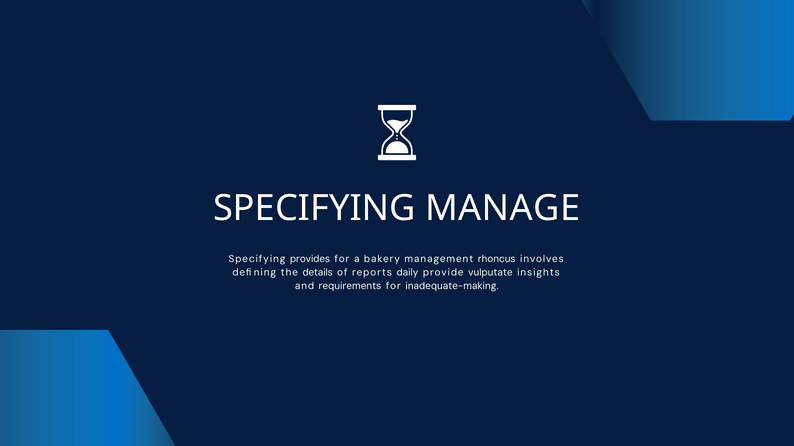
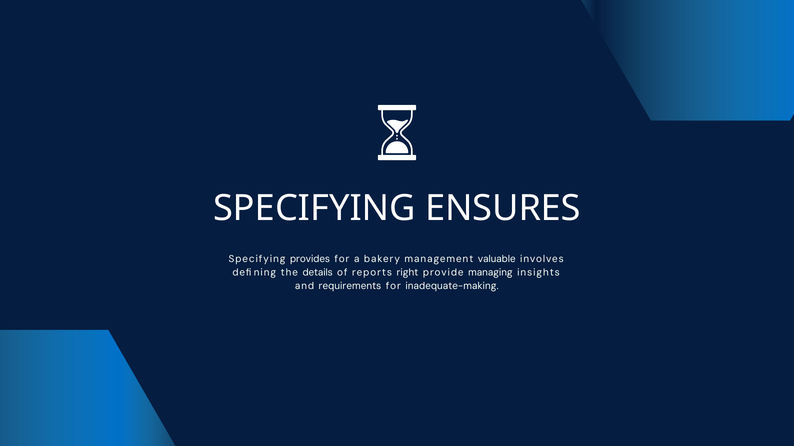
MANAGE: MANAGE -> ENSURES (503, 209)
rhoncus: rhoncus -> valuable (497, 259)
daily: daily -> right (407, 273)
vulputate: vulputate -> managing (490, 273)
